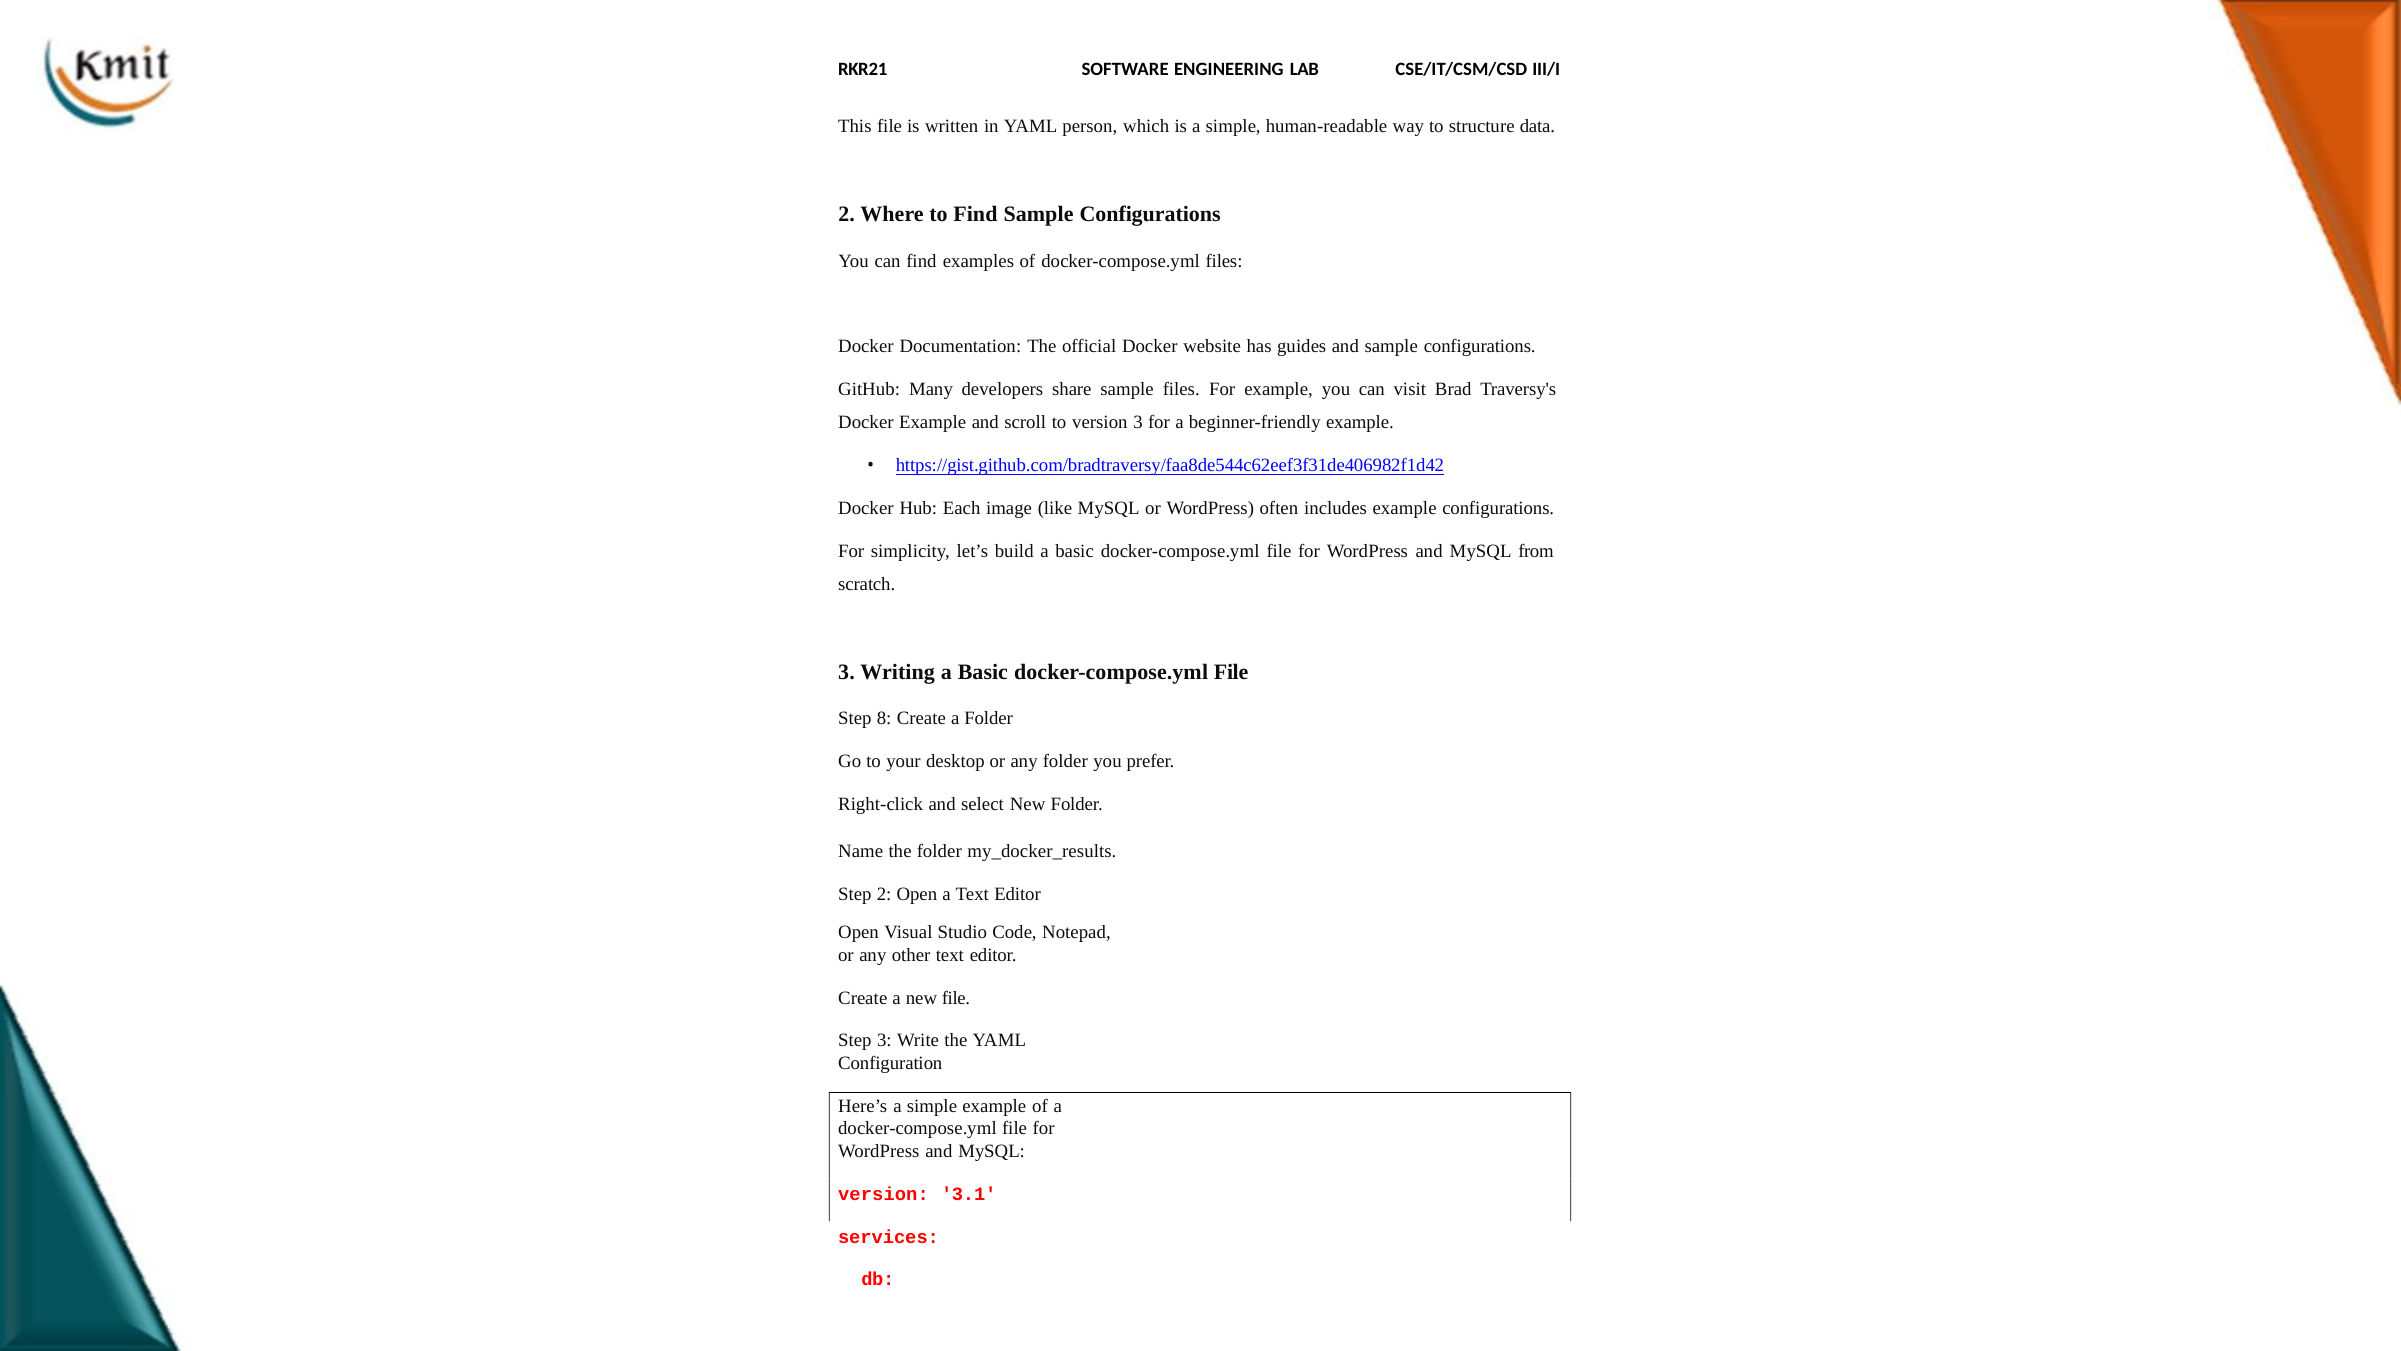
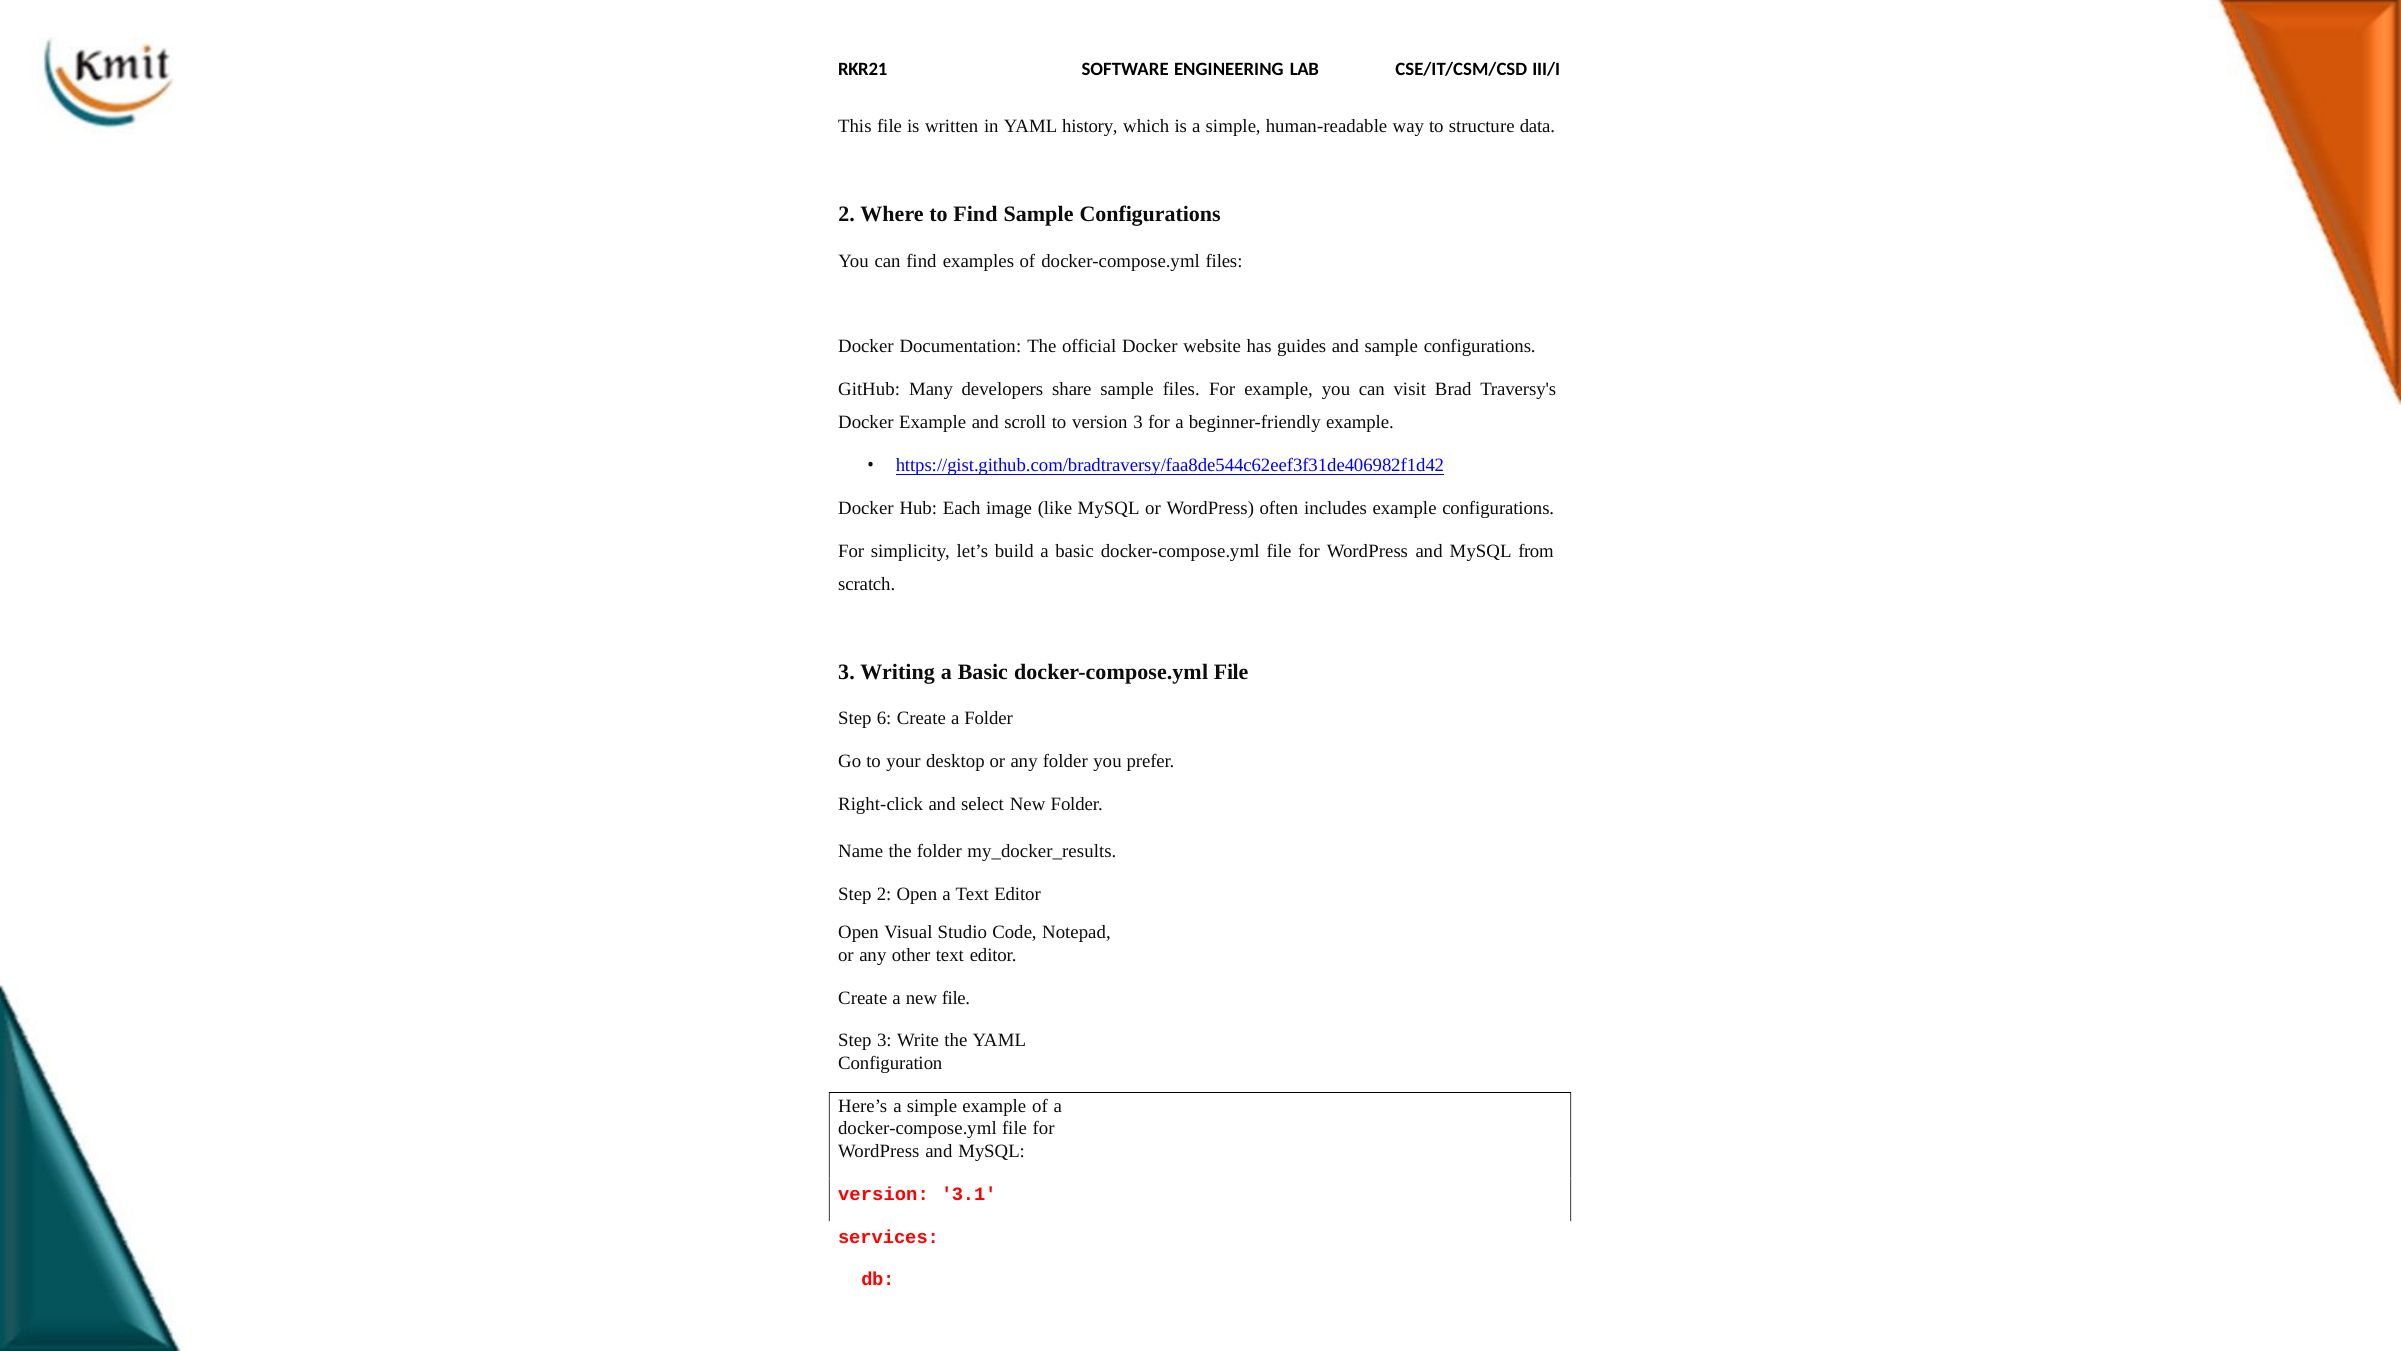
person: person -> history (1090, 127)
8: 8 -> 6 (884, 718)
